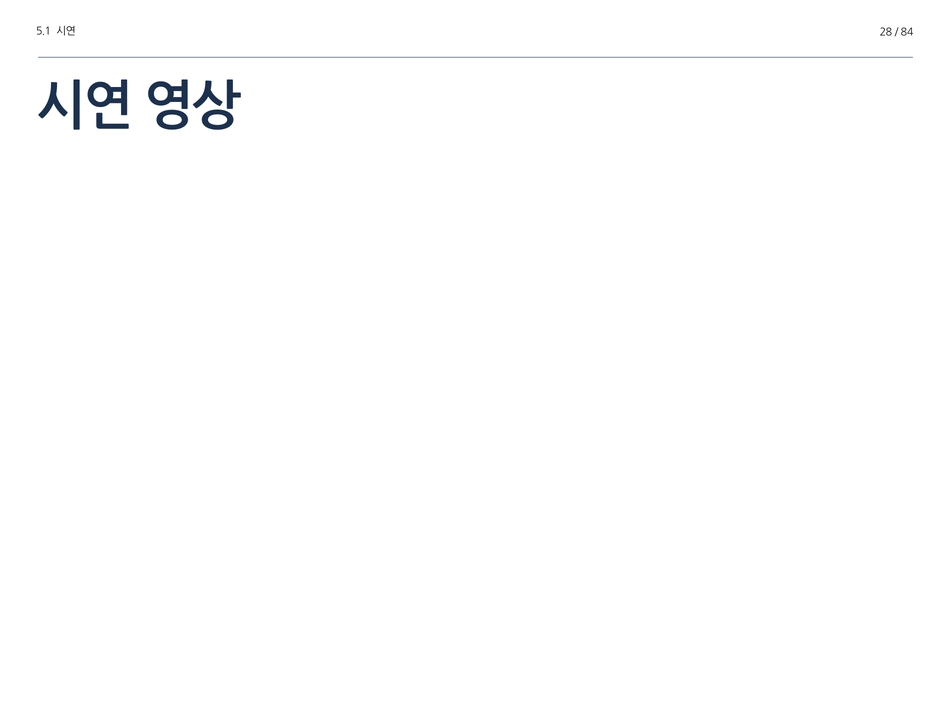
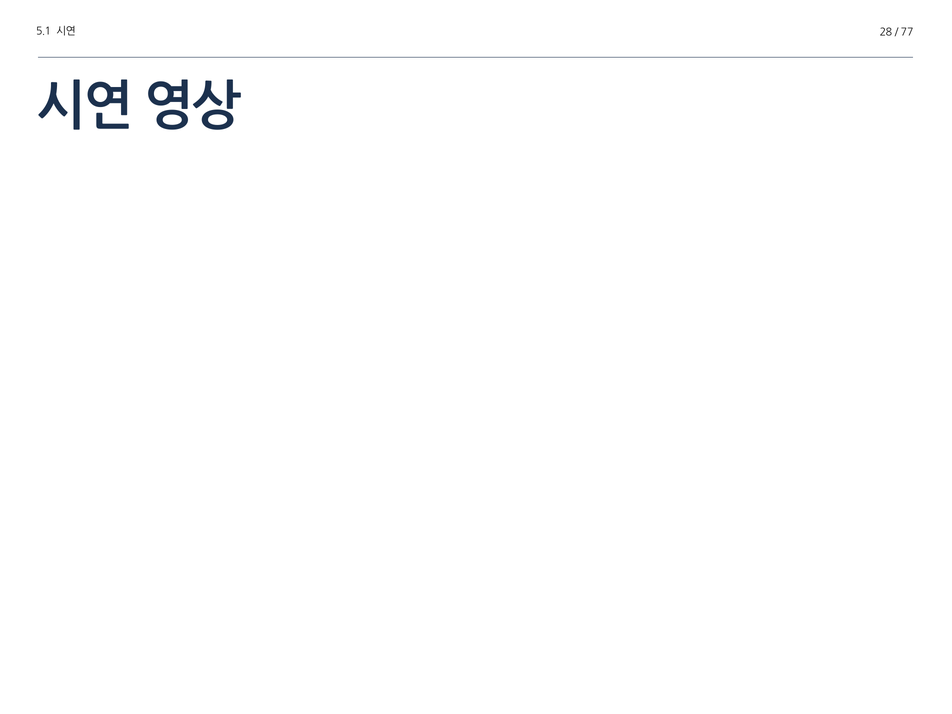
84: 84 -> 77 (907, 32)
